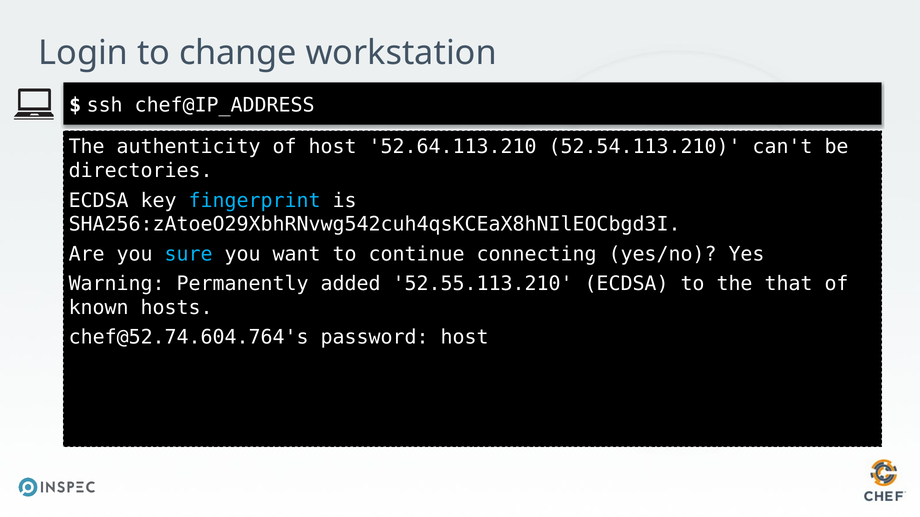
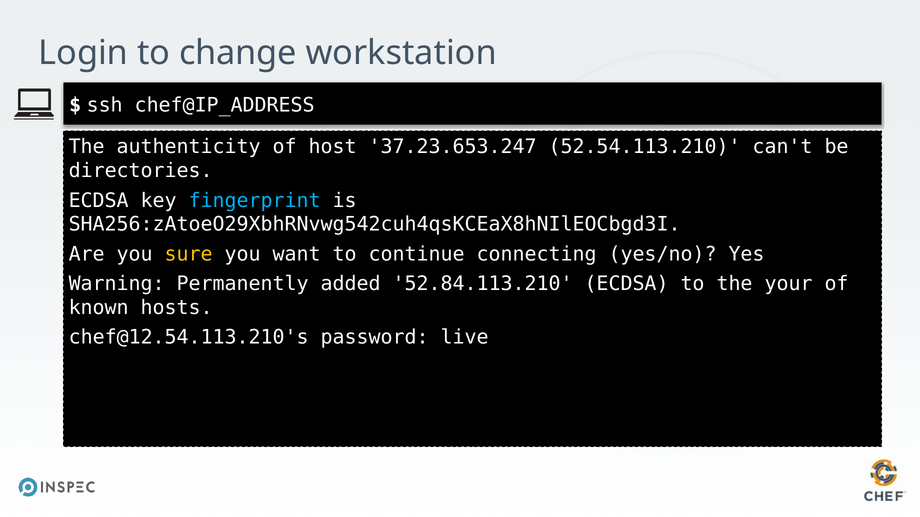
52.64.113.210: 52.64.113.210 -> 37.23.653.247 (453, 147)
sure colour: light blue -> yellow (189, 254)
52.55.113.210: 52.55.113.210 -> 52.84.113.210 (483, 284)
that: that -> your (789, 284)
chef@52.74.604.764's: chef@52.74.604.764's -> chef@12.54.113.210's (189, 338)
password host: host -> live (465, 338)
